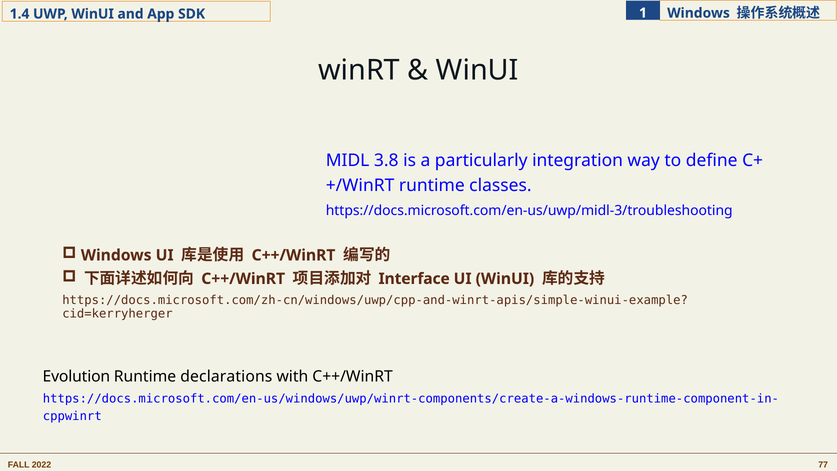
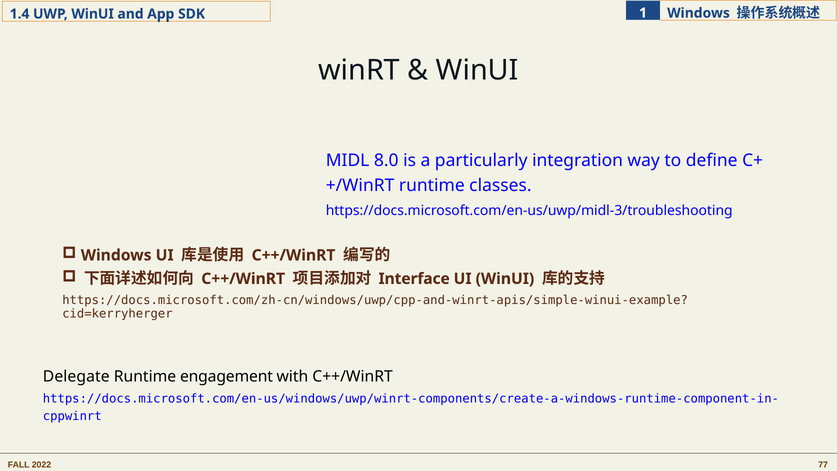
3.8: 3.8 -> 8.0 (386, 160)
Evolution: Evolution -> Delegate (76, 376)
declarations: declarations -> engagement (226, 376)
